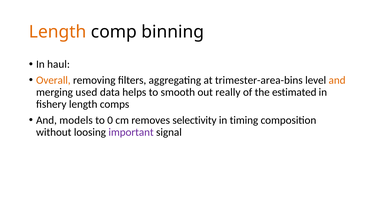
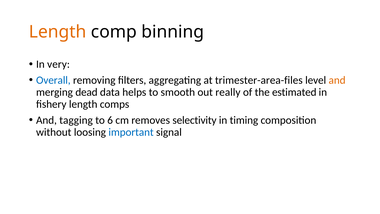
haul: haul -> very (59, 64)
Overall colour: orange -> blue (53, 80)
trimester-area-bins: trimester-area-bins -> trimester-area-files (259, 80)
used: used -> dead (86, 92)
models: models -> tagging (76, 120)
0: 0 -> 6 (110, 120)
important colour: purple -> blue (131, 132)
